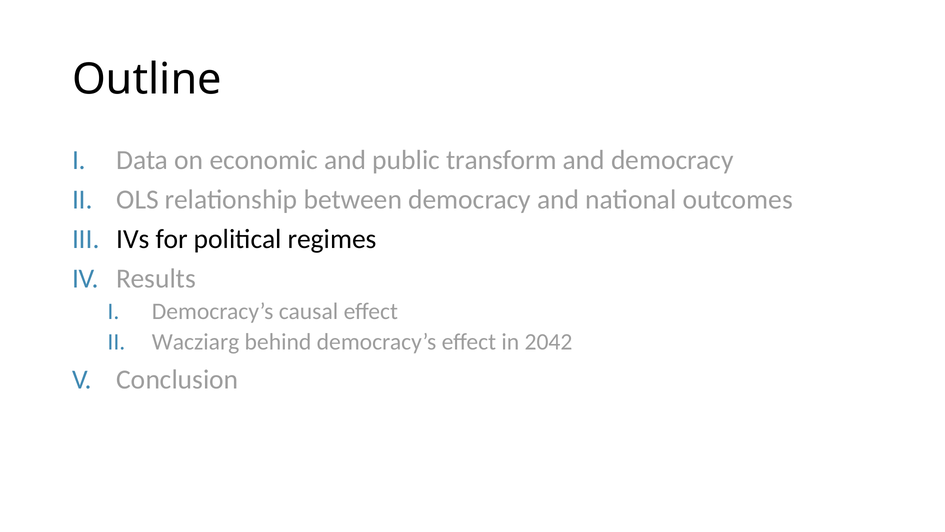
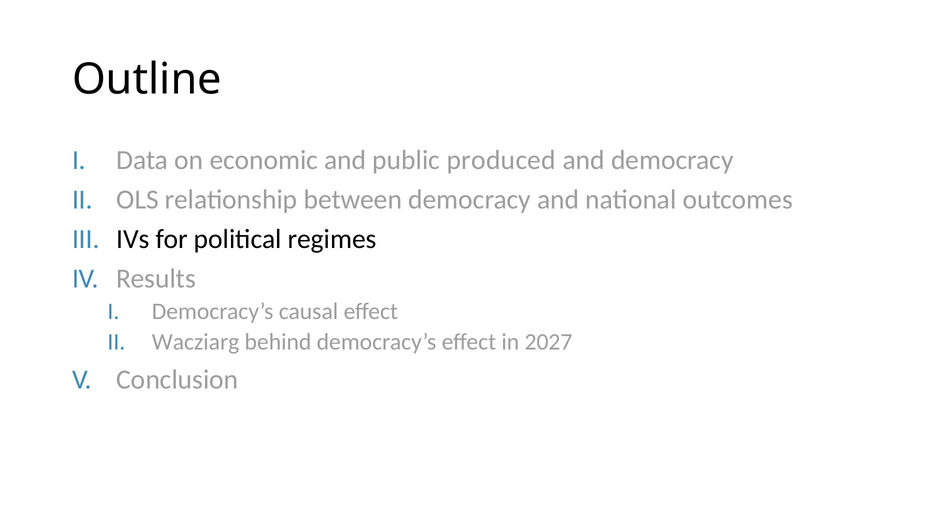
transform: transform -> produced (501, 160)
2042: 2042 -> 2027 (548, 342)
